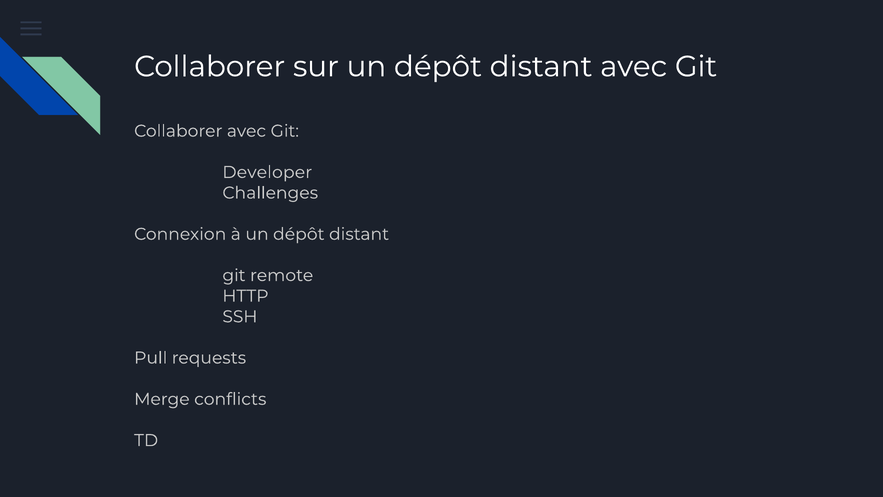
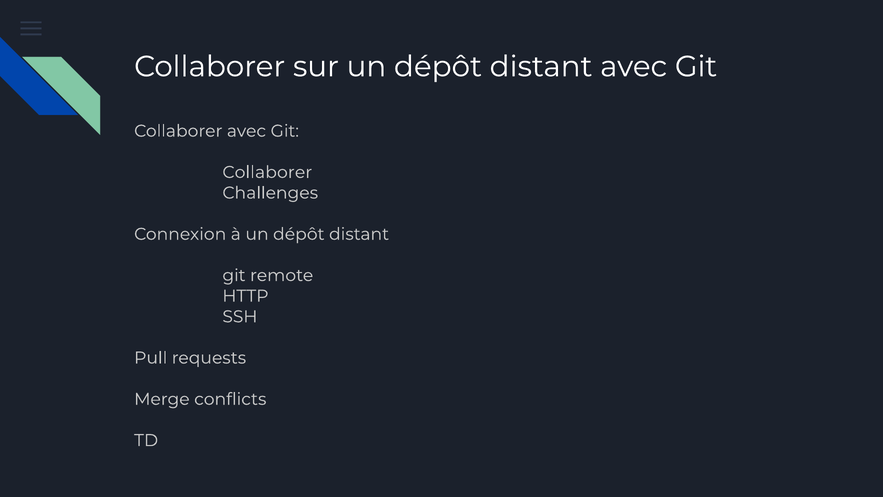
Developer: Developer -> Collaborer (267, 172)
